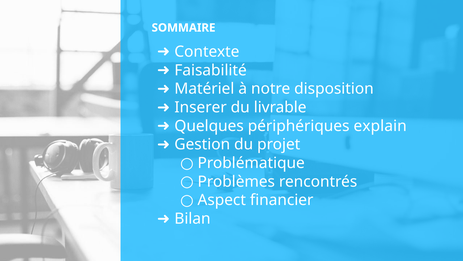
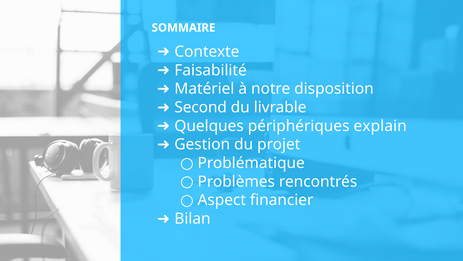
Inserer: Inserer -> Second (201, 107)
